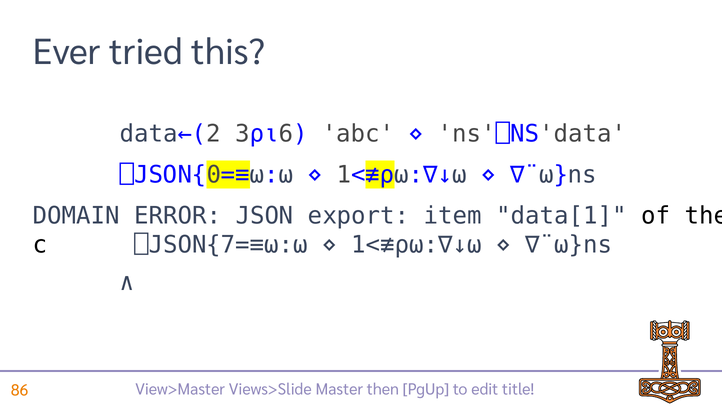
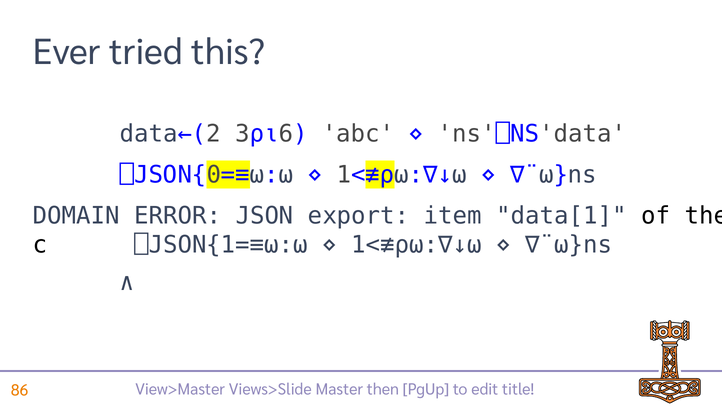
⎕JSON{7=≡⍵:⍵: ⎕JSON{7=≡⍵:⍵ -> ⎕JSON{1=≡⍵:⍵ (221, 245)
